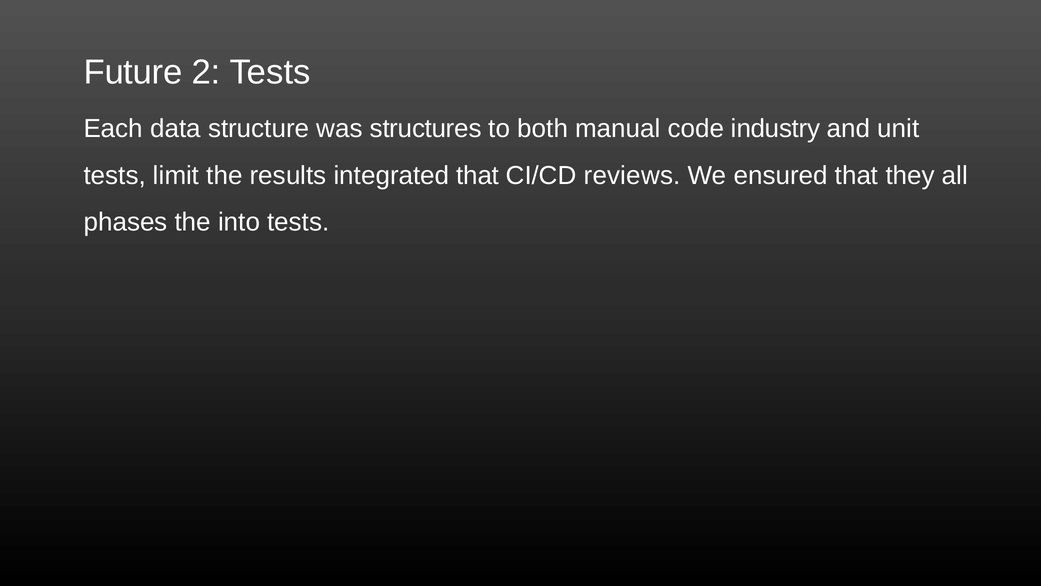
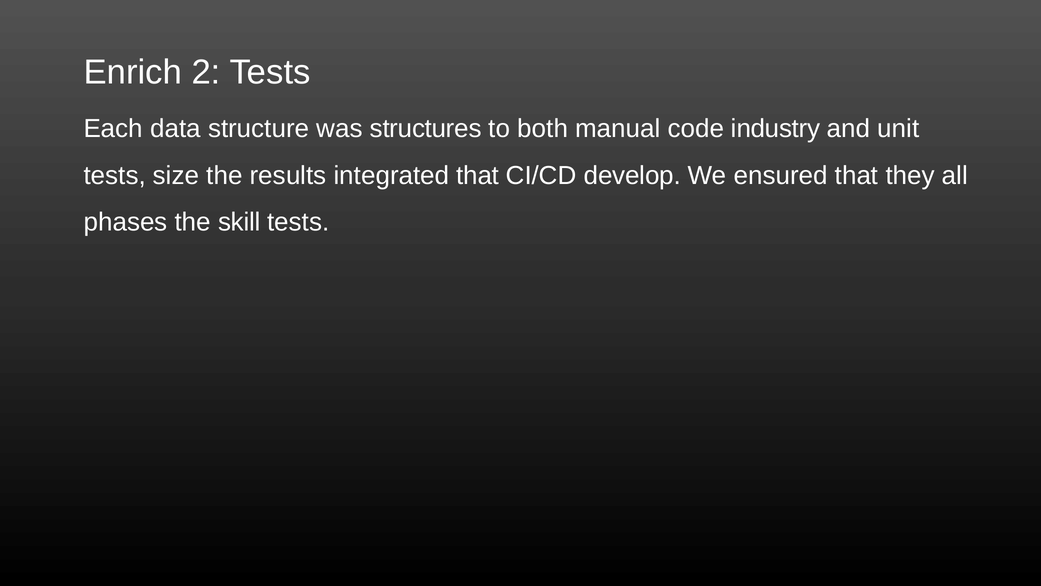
Future: Future -> Enrich (133, 72)
limit: limit -> size (176, 175)
reviews: reviews -> develop (632, 175)
into: into -> skill (239, 222)
